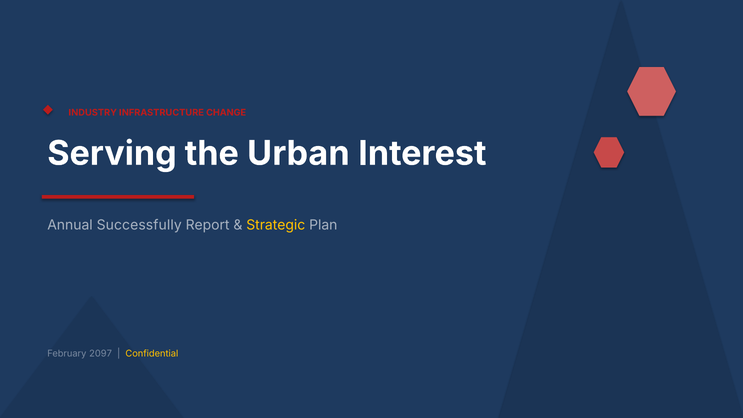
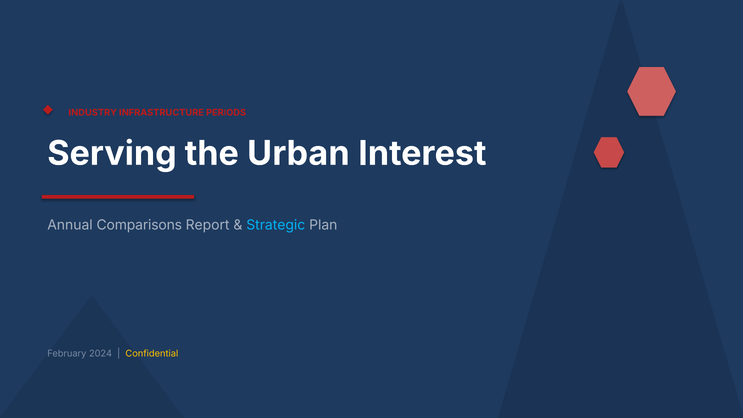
CHANGE: CHANGE -> PERIODS (226, 113)
Successfully: Successfully -> Comparisons (139, 225)
Strategic colour: yellow -> light blue (276, 225)
2097: 2097 -> 2024 (101, 354)
